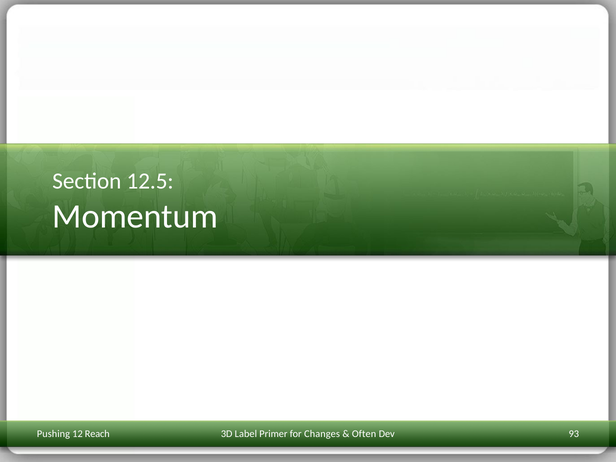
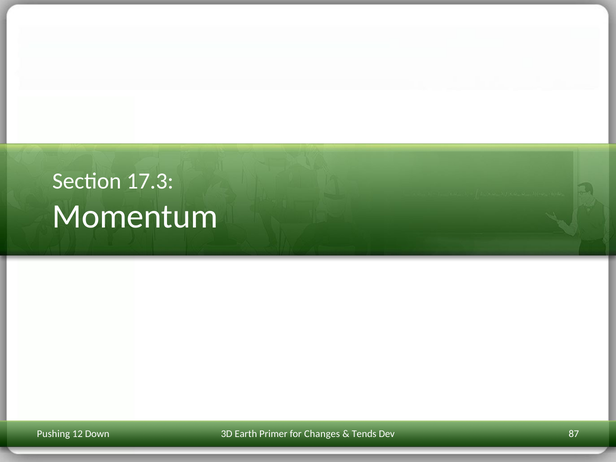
12.5: 12.5 -> 17.3 (150, 181)
Reach: Reach -> Down (97, 434)
Label: Label -> Earth (246, 434)
Often: Often -> Tends (364, 434)
93: 93 -> 87 (574, 434)
